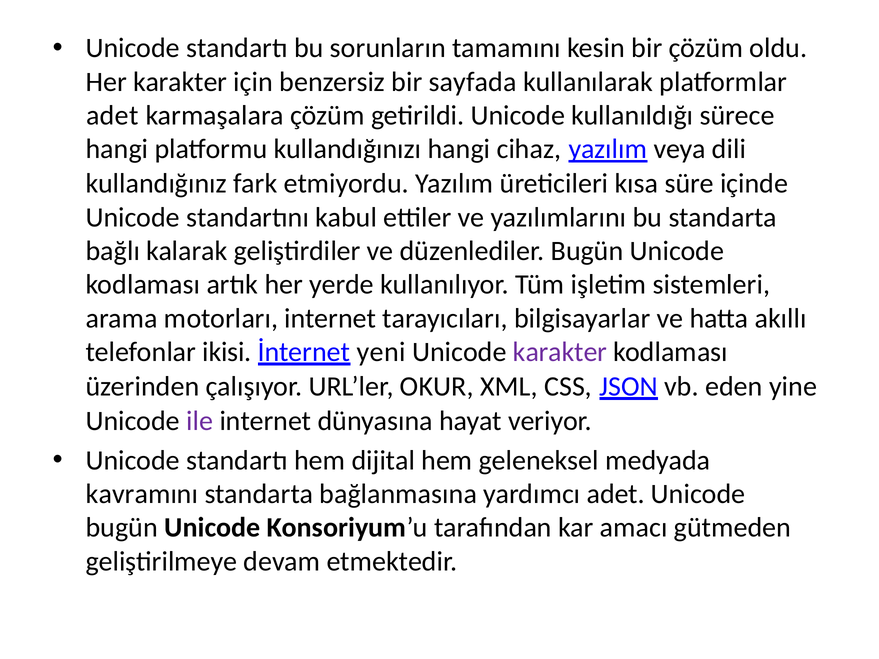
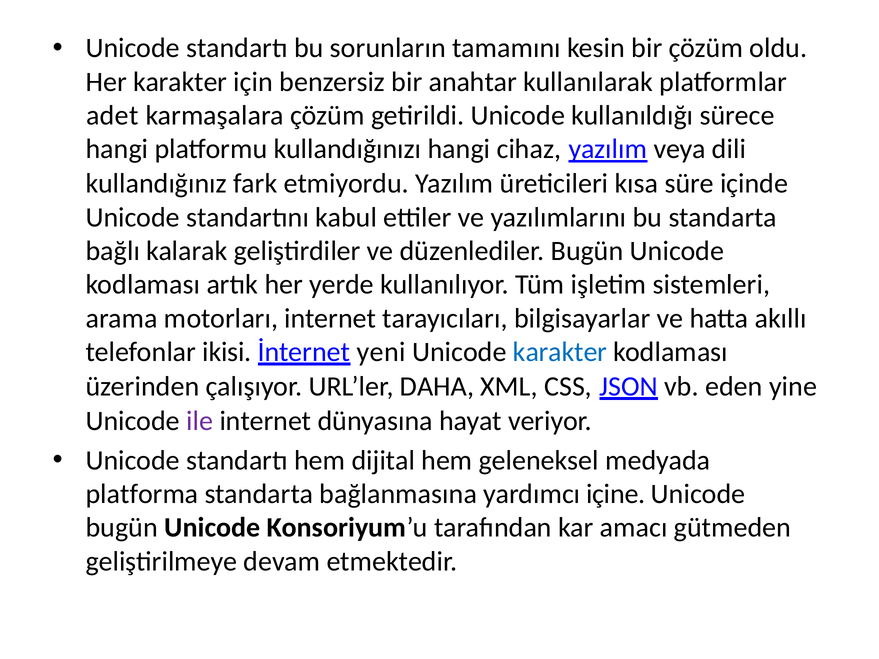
sayfada: sayfada -> anahtar (473, 82)
karakter colour: purple -> blue (560, 352)
OKUR: OKUR -> DAHA (437, 386)
kavramını: kavramını -> platforma (142, 494)
yardımcı adet: adet -> içine (616, 494)
